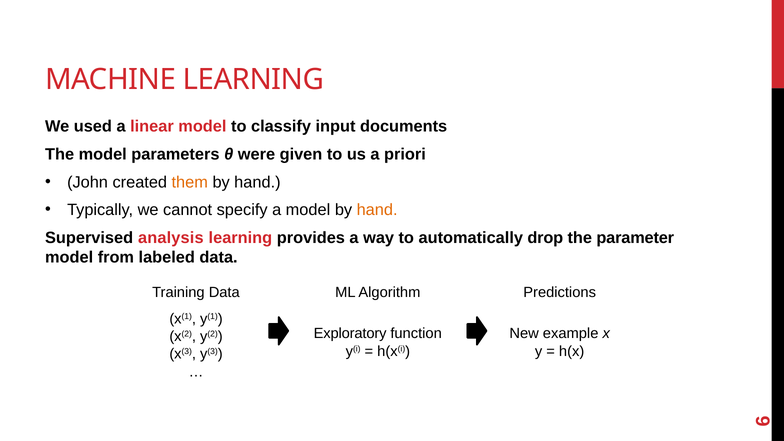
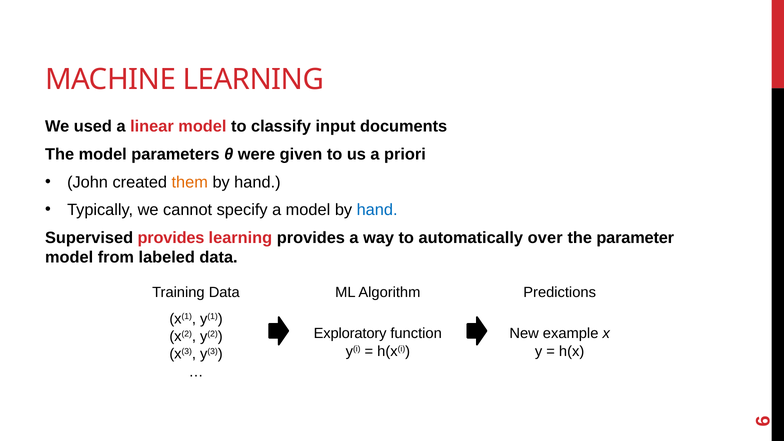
hand colour: orange -> blue (377, 210)
Supervised analysis: analysis -> provides (171, 238)
drop: drop -> over (545, 238)
